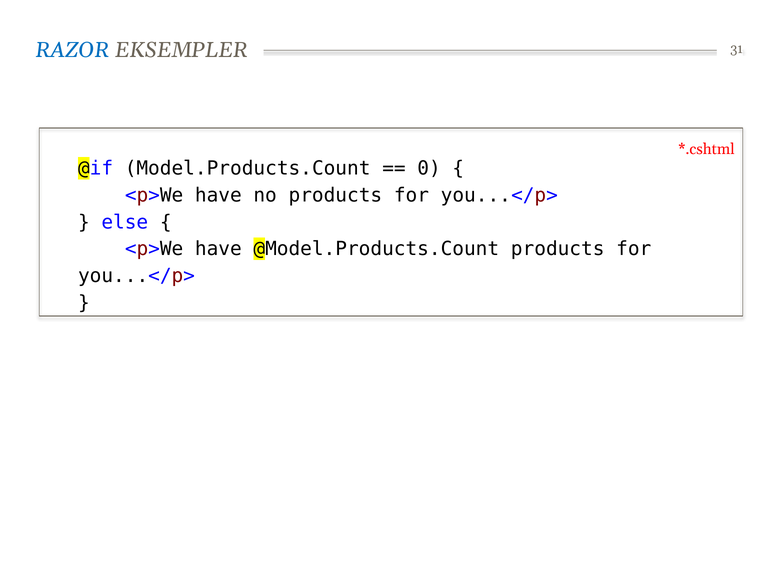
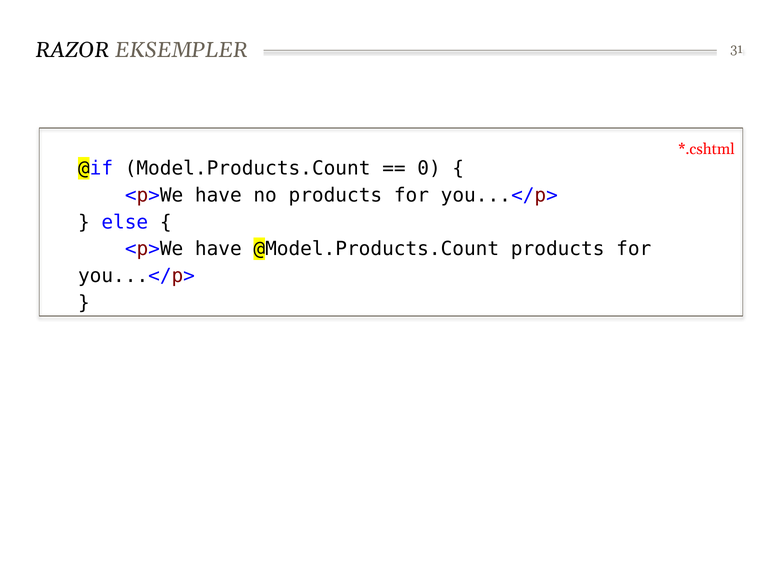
RAZOR colour: blue -> black (72, 50)
